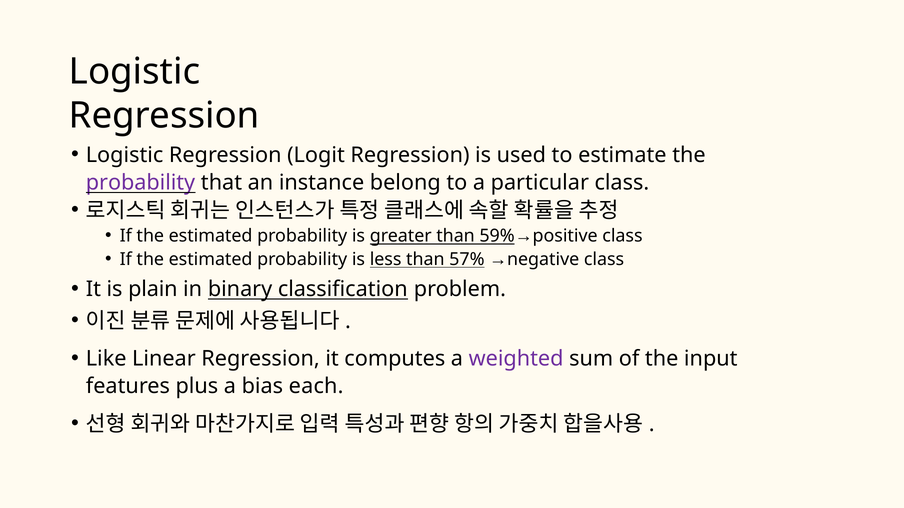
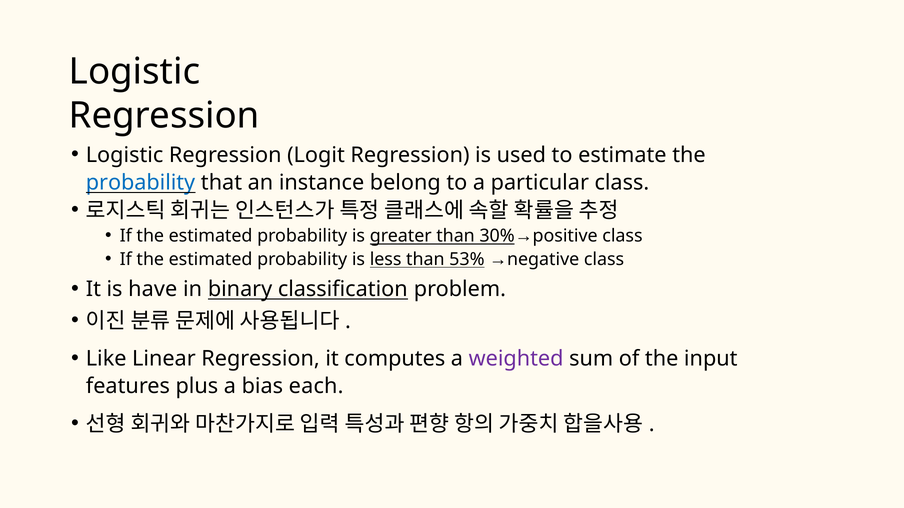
probability colour: purple -> blue (141, 183)
59%: 59% -> 30% (497, 236)
57%: 57% -> 53% (467, 259)
plain: plain -> have (153, 289)
